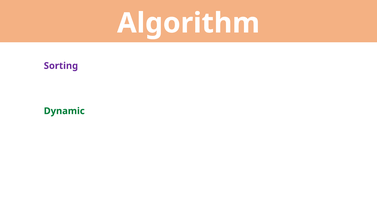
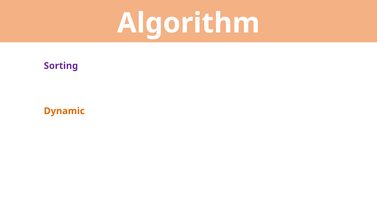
Dynamic colour: green -> orange (64, 111)
